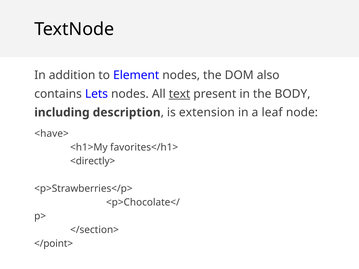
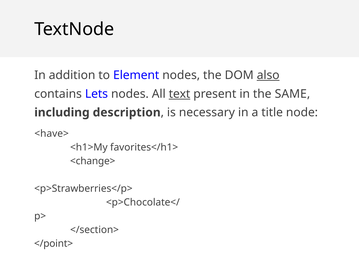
also underline: none -> present (268, 75)
BODY: BODY -> SAME (292, 94)
extension: extension -> necessary (207, 113)
leaf: leaf -> title (272, 113)
<directly>: <directly> -> <change> (93, 161)
